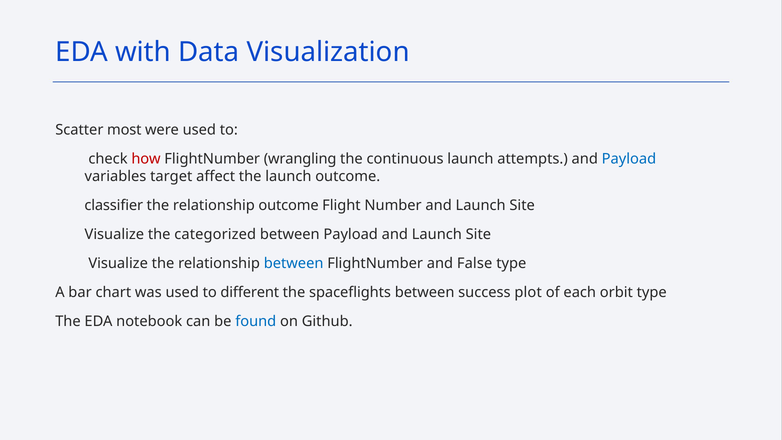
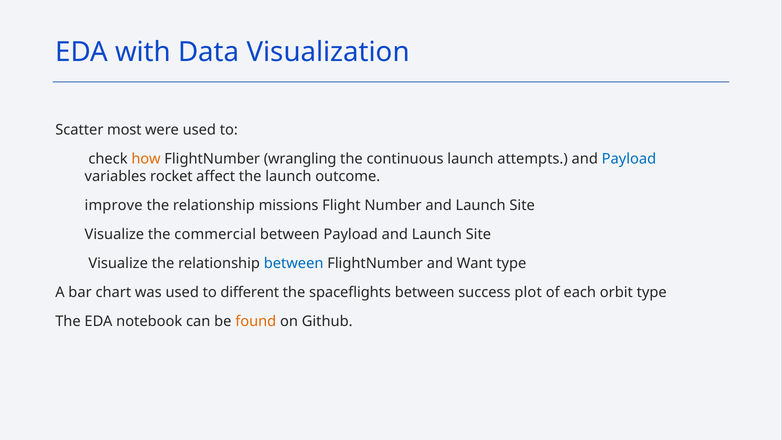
how colour: red -> orange (146, 159)
target: target -> rocket (171, 176)
classifier: classifier -> improve (114, 205)
relationship outcome: outcome -> missions (289, 205)
categorized: categorized -> commercial (215, 234)
False: False -> Want (475, 263)
found colour: blue -> orange (256, 321)
